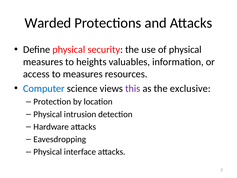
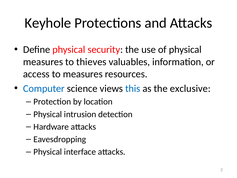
Warded: Warded -> Keyhole (48, 23)
heights: heights -> thieves (91, 62)
this colour: purple -> blue (133, 88)
